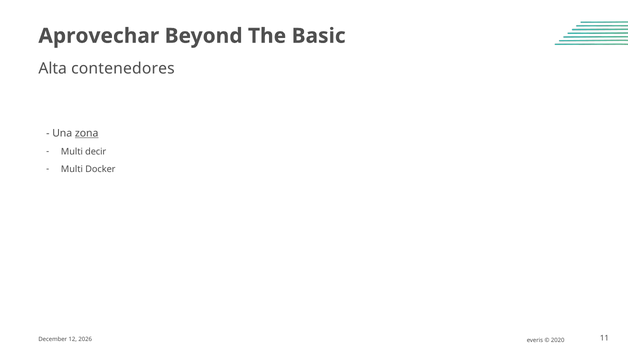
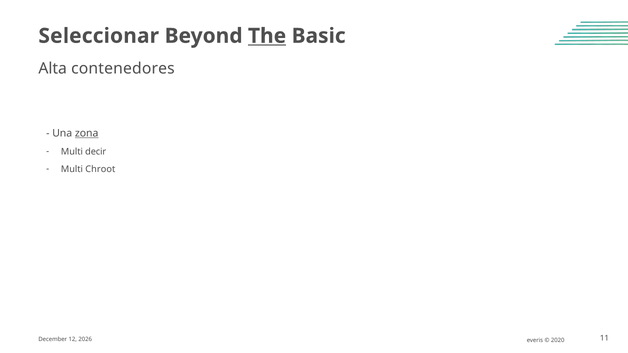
Aprovechar: Aprovechar -> Seleccionar (99, 36)
The underline: none -> present (267, 36)
Docker: Docker -> Chroot (100, 169)
